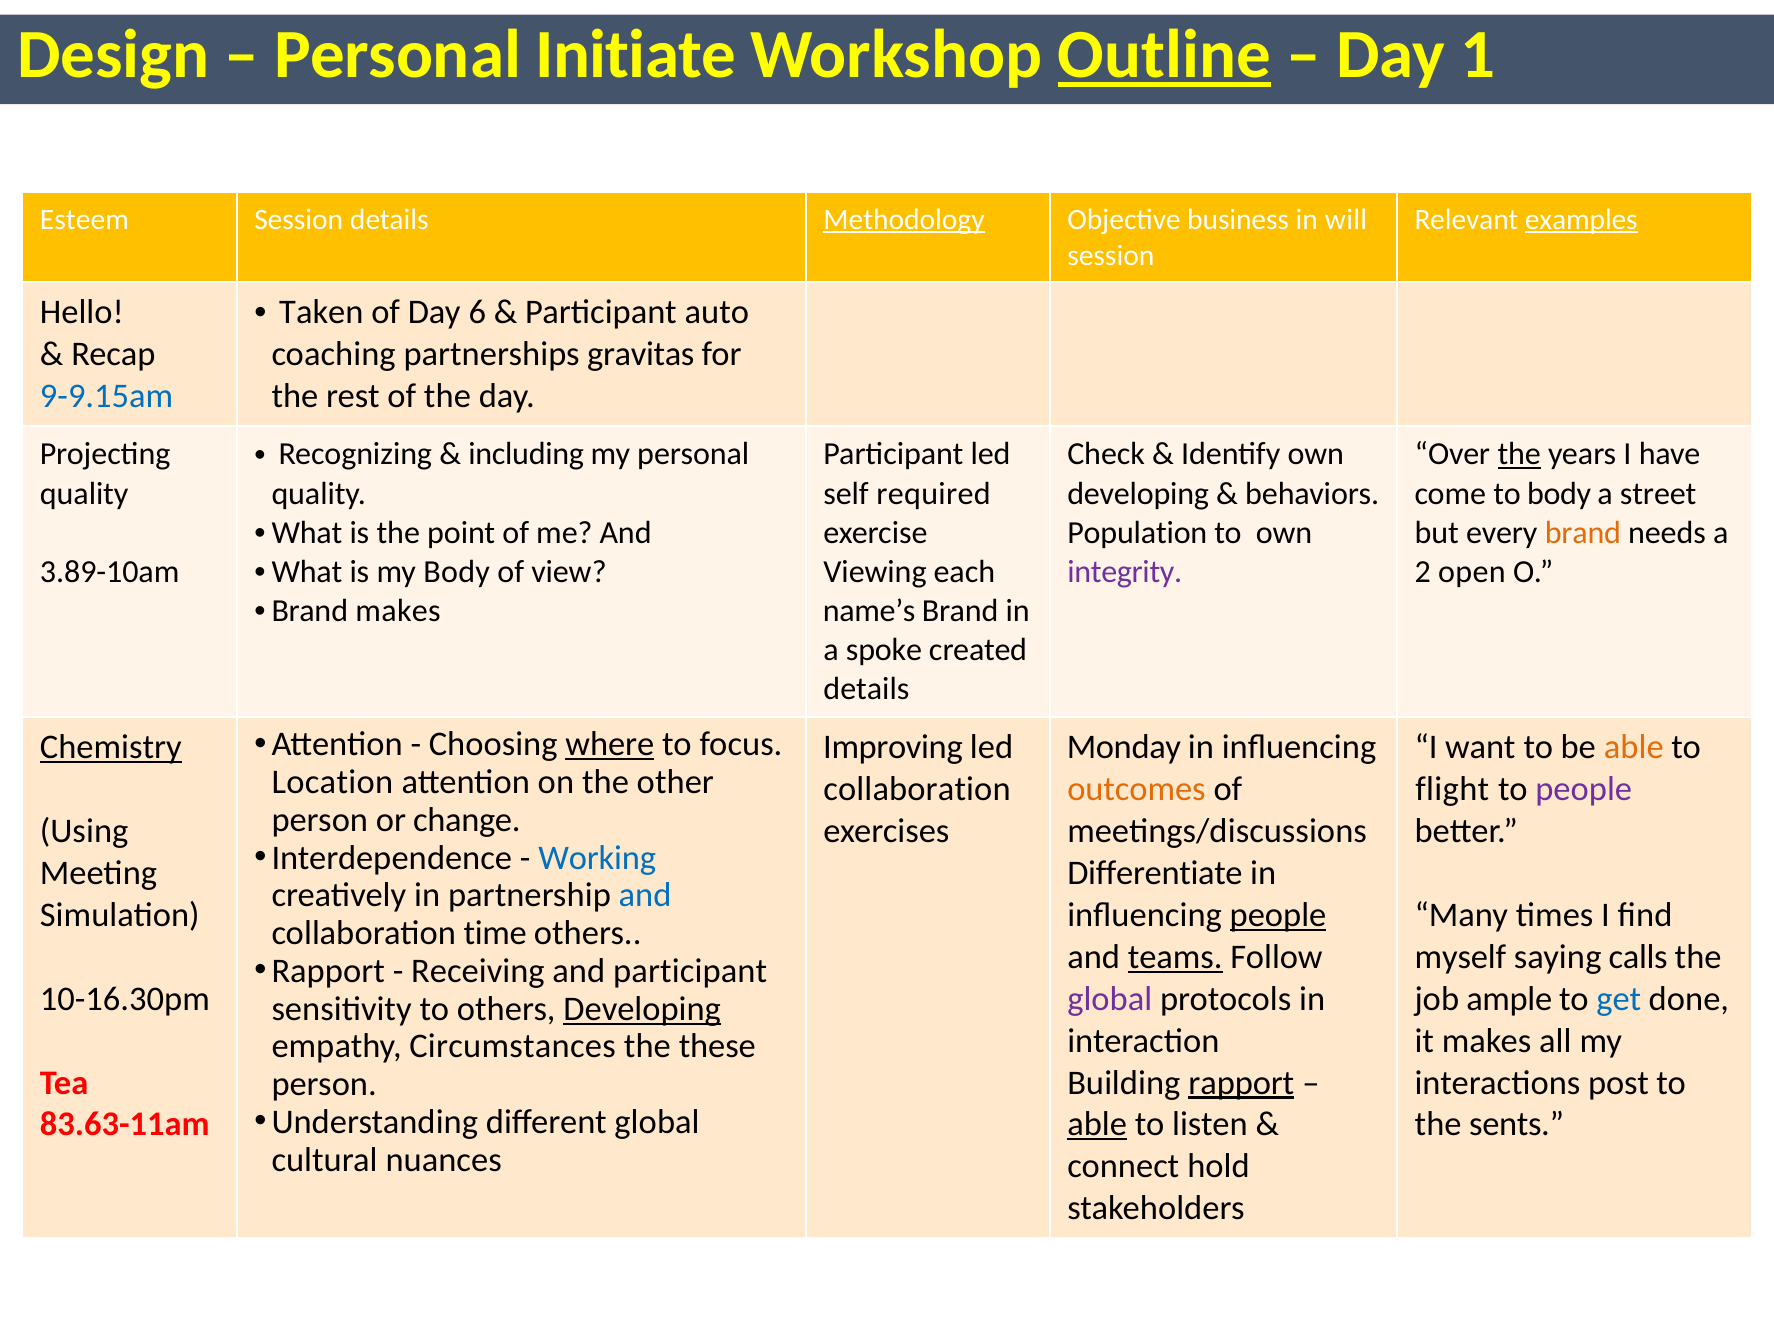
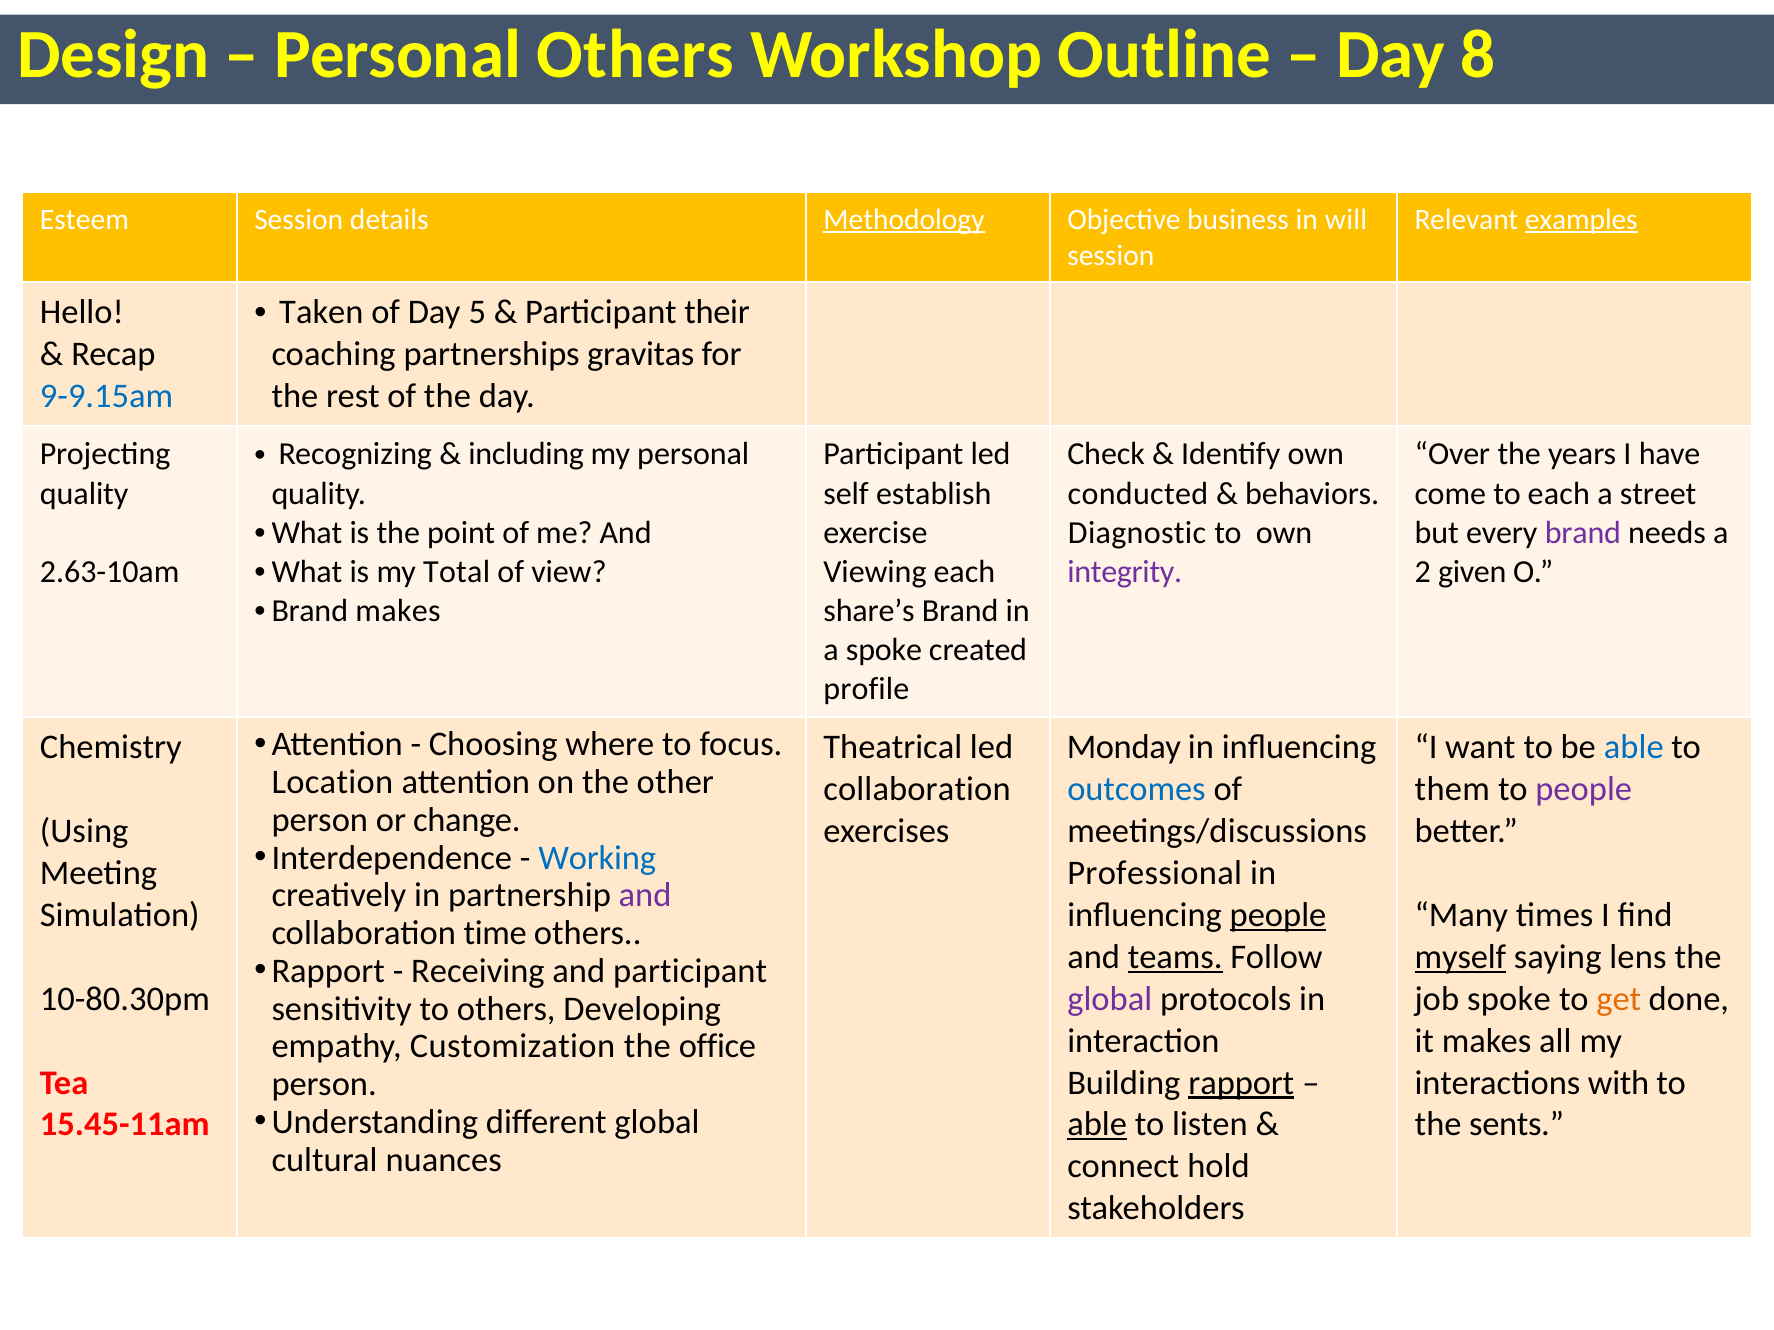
Personal Initiate: Initiate -> Others (635, 55)
Outline underline: present -> none (1164, 55)
1: 1 -> 8 (1478, 55)
6: 6 -> 5 (477, 312)
auto: auto -> their (717, 312)
the underline: present -> none (1519, 455)
required: required -> establish (934, 494)
developing: developing -> conducted (1138, 494)
to body: body -> each (1559, 494)
Population: Population -> Diagnostic (1137, 533)
brand colour: orange -> purple (1583, 533)
my Body: Body -> Total (457, 572)
3.89-10am: 3.89-10am -> 2.63-10am (110, 572)
open: open -> given (1472, 572)
name’s: name’s -> share’s (869, 611)
details: details -> profile (866, 689)
where underline: present -> none (610, 745)
Chemistry underline: present -> none (111, 747)
Improving: Improving -> Theatrical (893, 747)
able colour: orange -> blue (1634, 747)
outcomes colour: orange -> blue (1136, 789)
flight: flight -> them (1452, 789)
Differentiate: Differentiate -> Professional (1155, 873)
and colour: blue -> purple (645, 896)
myself underline: none -> present (1460, 957)
calls: calls -> lens (1638, 957)
10-16.30pm: 10-16.30pm -> 10-80.30pm (125, 999)
job ample: ample -> spoke (1509, 999)
get colour: blue -> orange (1619, 999)
Developing underline: present -> none (642, 1009)
Circumstances: Circumstances -> Customization (513, 1047)
these: these -> office (717, 1047)
post: post -> with (1619, 1083)
83.63-11am: 83.63-11am -> 15.45-11am (125, 1125)
